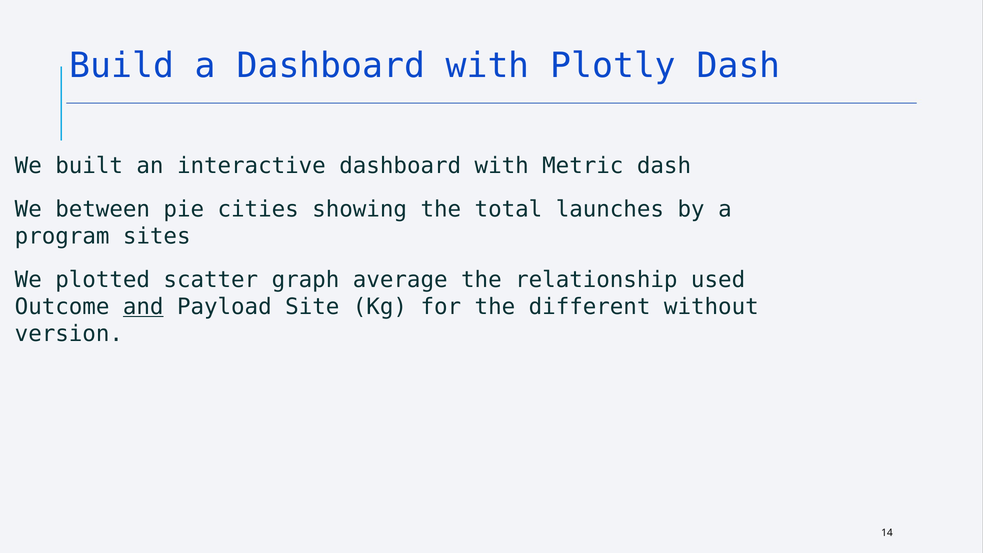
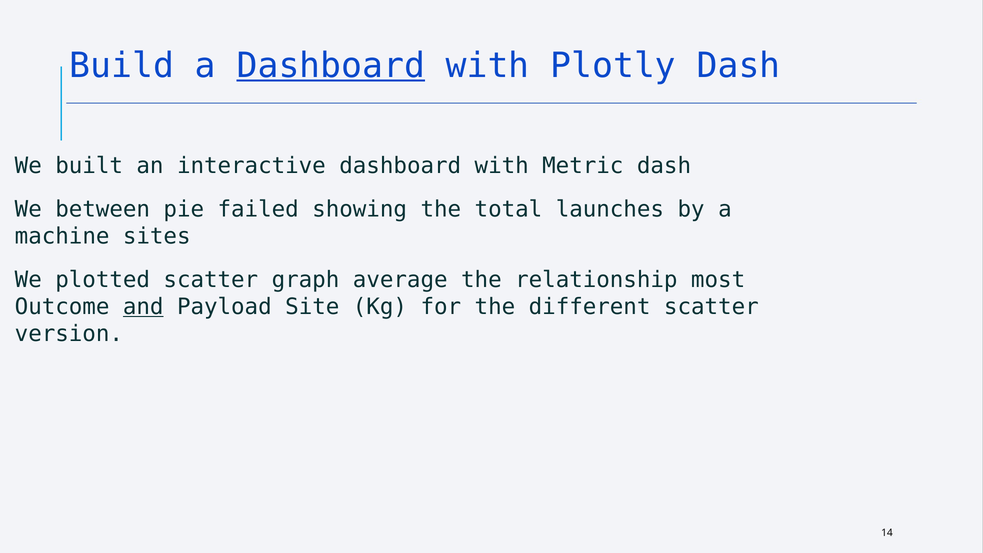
Dashboard underline: none -> present (331, 66)
cities: cities -> failed (258, 209)
program: program -> machine (62, 236)
used: used -> most (718, 280)
different without: without -> scatter (711, 307)
